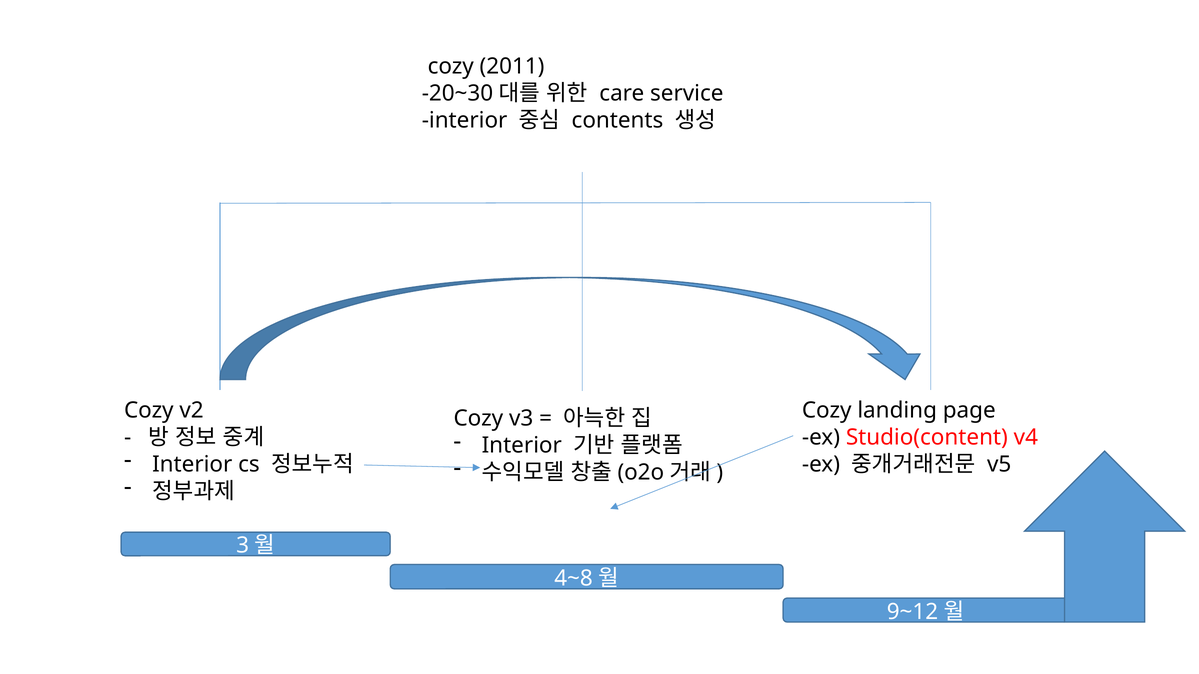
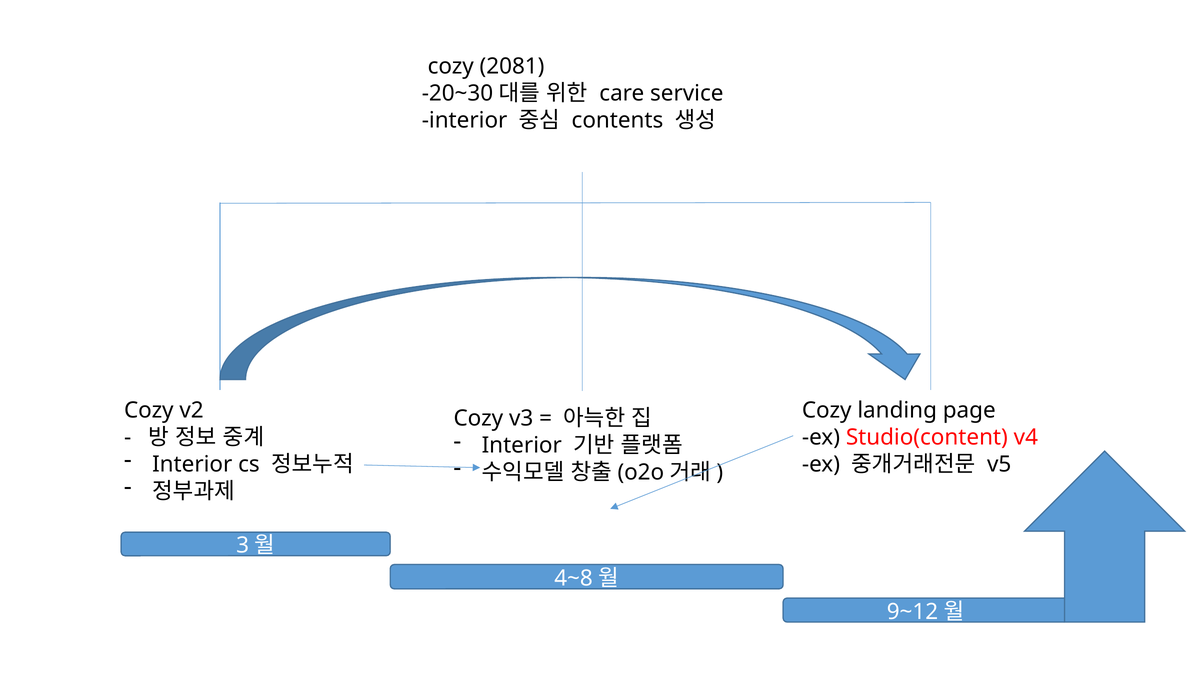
2011: 2011 -> 2081 (512, 67)
